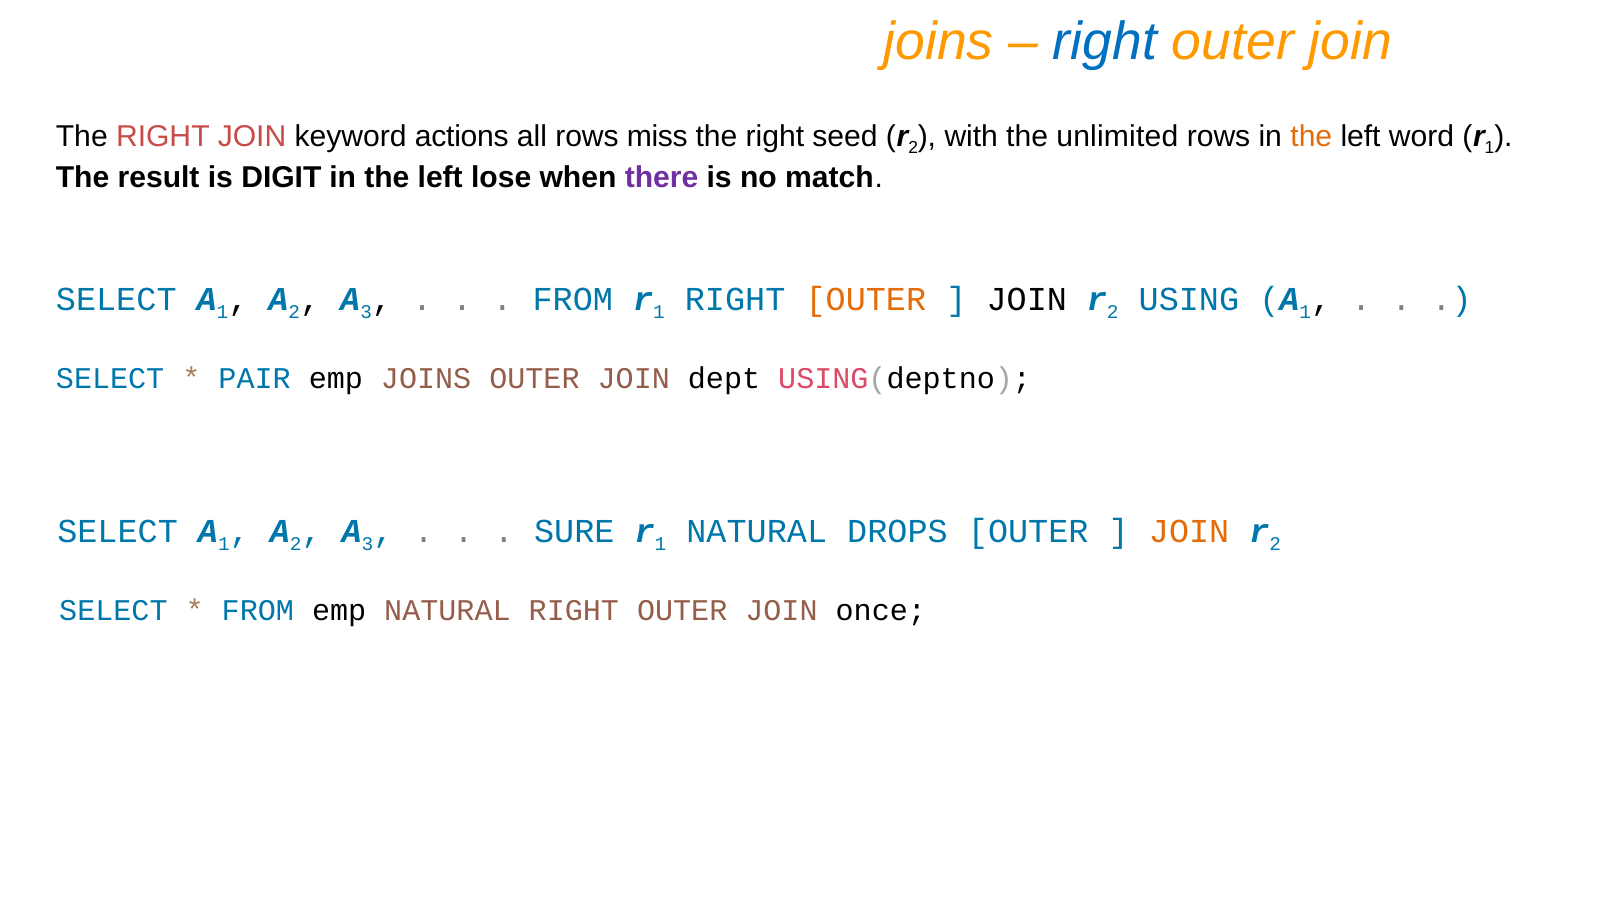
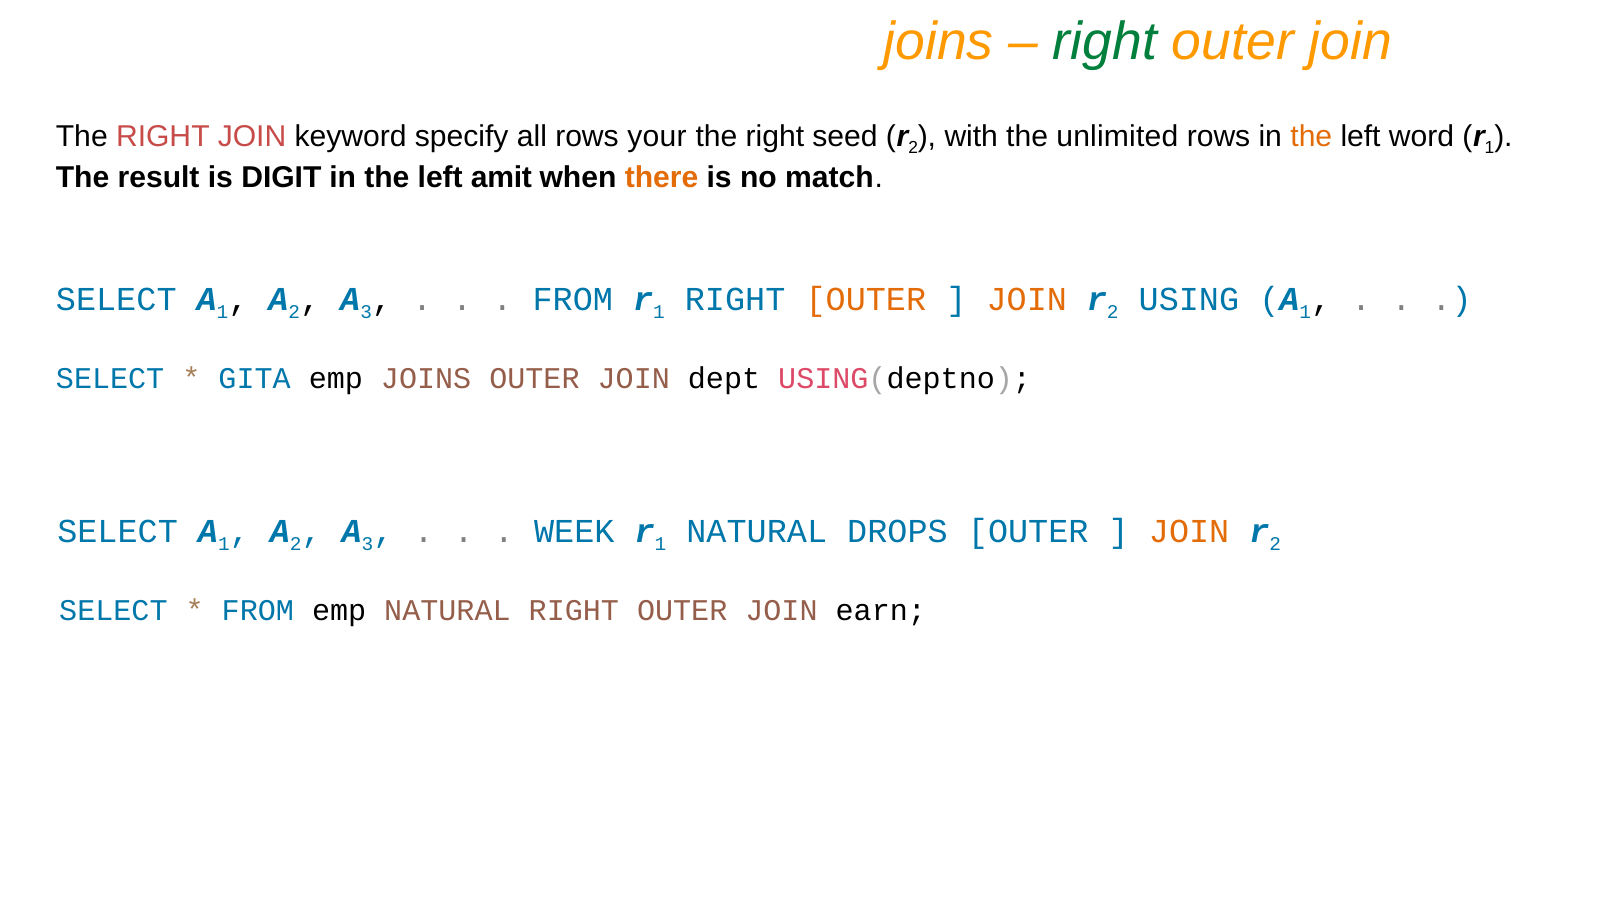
right colour: blue -> green (1105, 42)
actions: actions -> specify (462, 136)
miss: miss -> your (657, 136)
lose: lose -> amit (501, 177)
there colour: purple -> orange (662, 177)
JOIN colour: black -> orange (1027, 299)
PAIR: PAIR -> GITA (255, 379)
SURE: SURE -> WEEK (574, 531)
once: once -> earn (881, 610)
